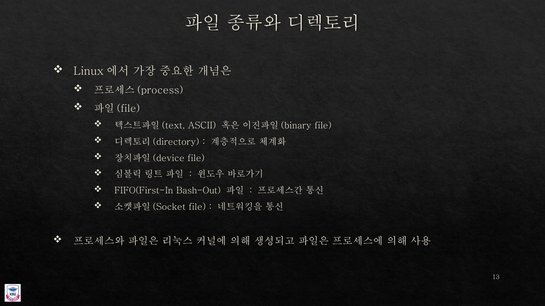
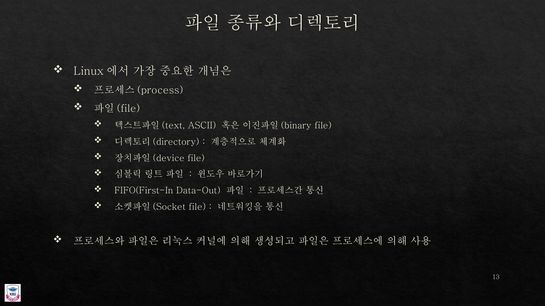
Bash-Out: Bash-Out -> Data-Out (198, 191)
